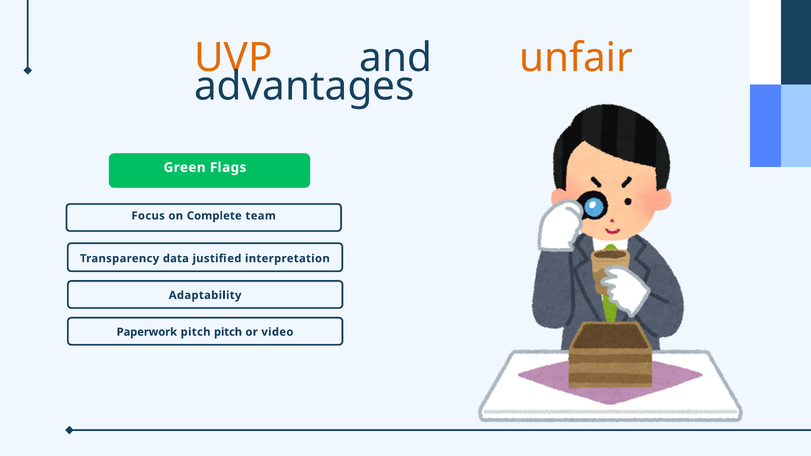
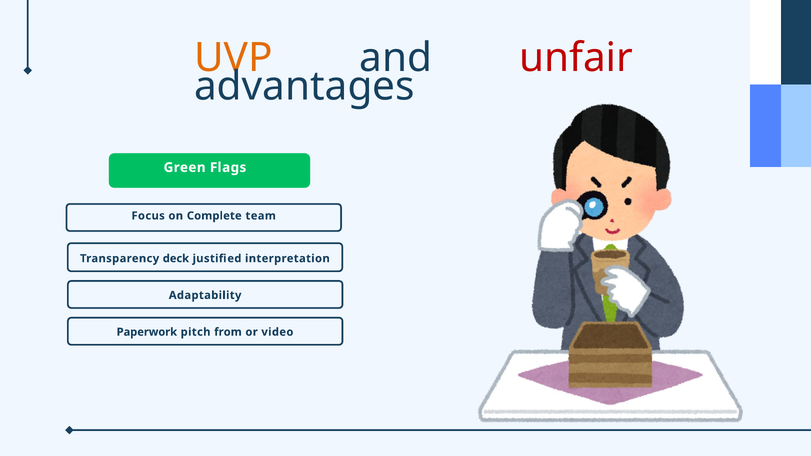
unfair colour: orange -> red (576, 58)
data: data -> deck (176, 259)
pitch pitch: pitch -> from (228, 332)
